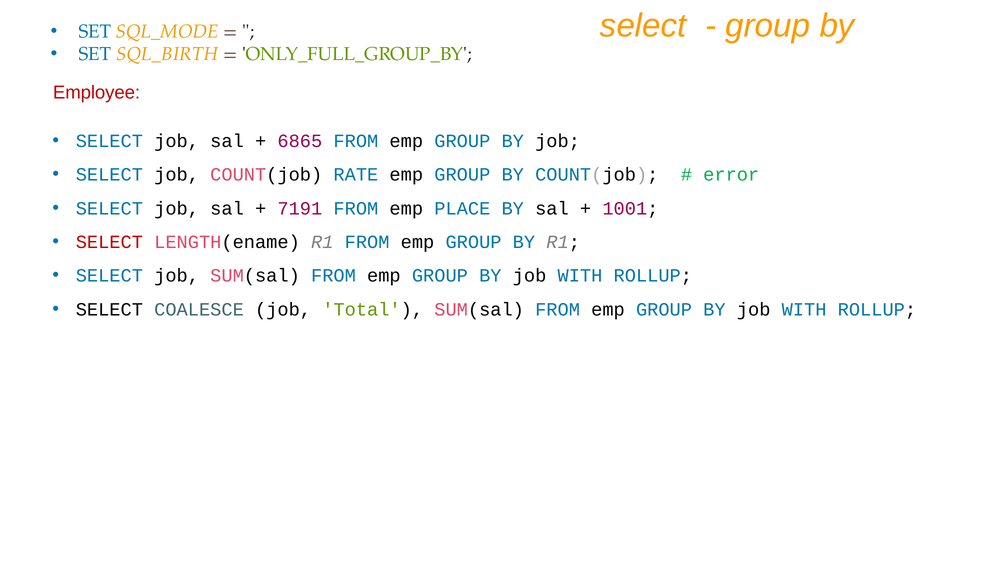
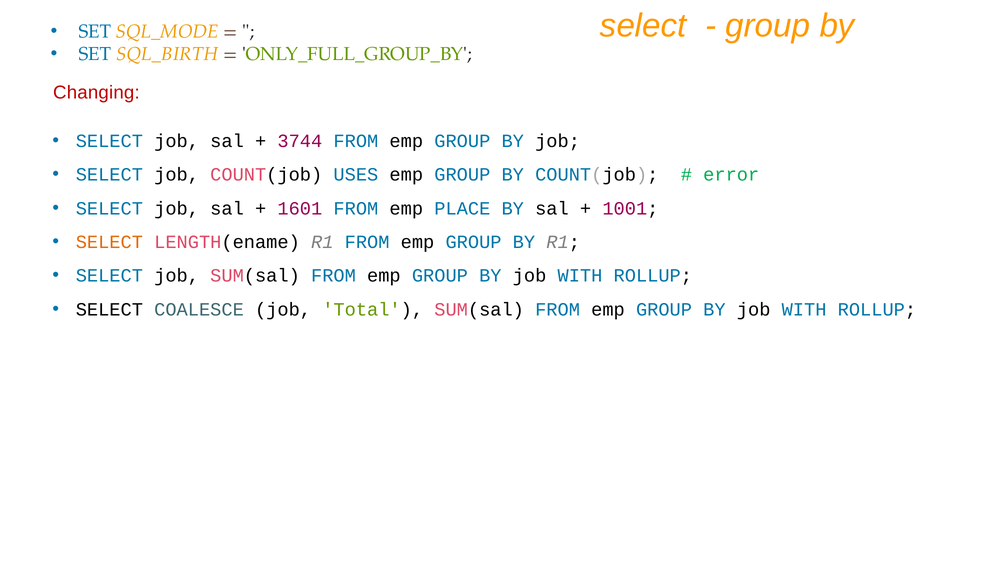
Employee: Employee -> Changing (96, 92)
6865: 6865 -> 3744 (300, 141)
RATE: RATE -> USES (356, 175)
7191: 7191 -> 1601 (300, 208)
SELECT colour: red -> orange (109, 242)
